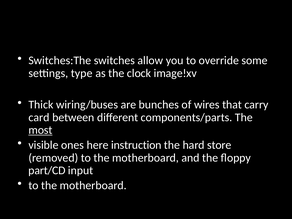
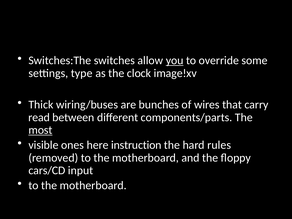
you underline: none -> present (175, 60)
card: card -> read (39, 117)
store: store -> rules (219, 145)
part/CD: part/CD -> cars/CD (47, 170)
